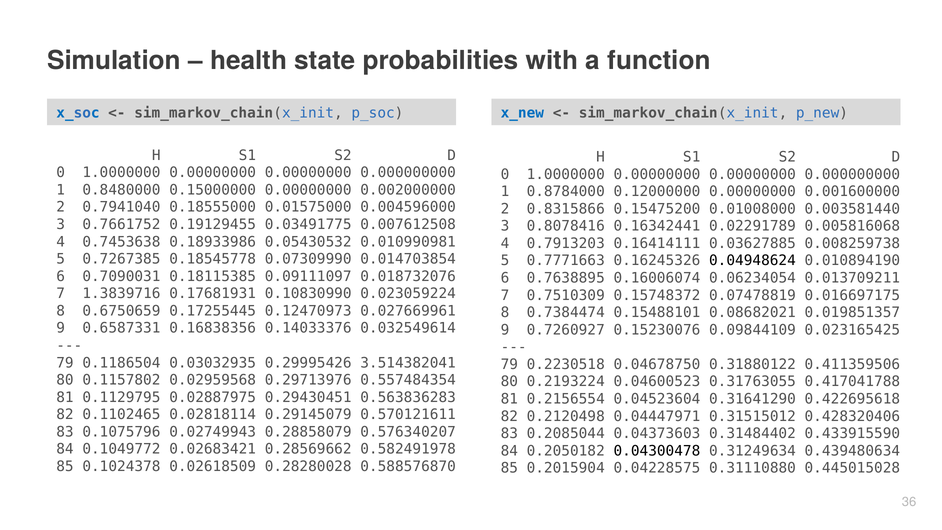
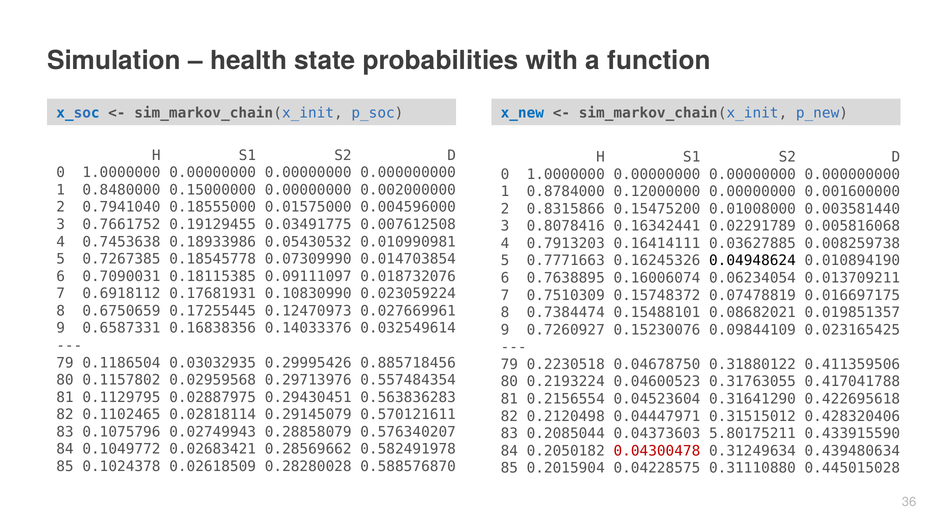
1.3839716: 1.3839716 -> 0.6918112 (121, 294)
3.514382041: 3.514382041 -> 0.885718456 (408, 363)
0.31484402: 0.31484402 -> 5.80175211 (752, 433)
0.04300478 colour: black -> red (657, 451)
